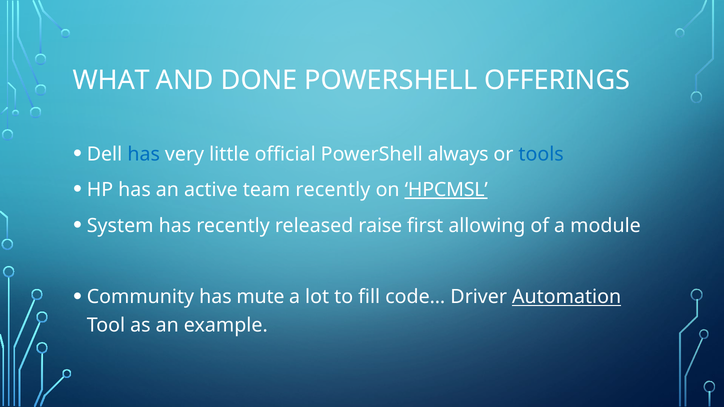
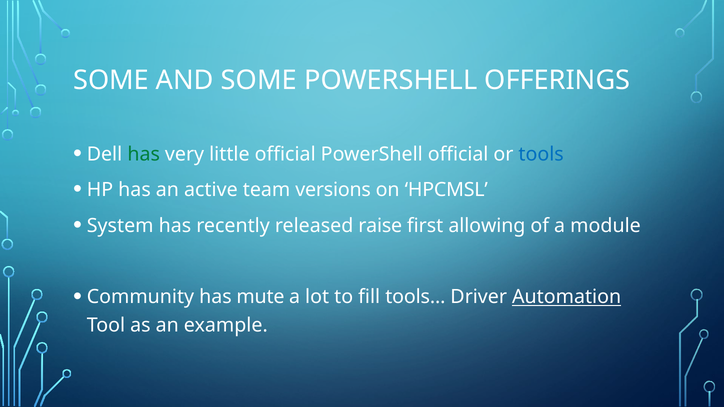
WHAT: WHAT -> SOME (111, 80)
AND DONE: DONE -> SOME (259, 80)
has colour: blue -> green (144, 154)
PowerShell always: always -> official (458, 154)
team recently: recently -> versions (333, 190)
HPCMSL underline: present -> none (446, 190)
code…: code… -> tools… (415, 297)
